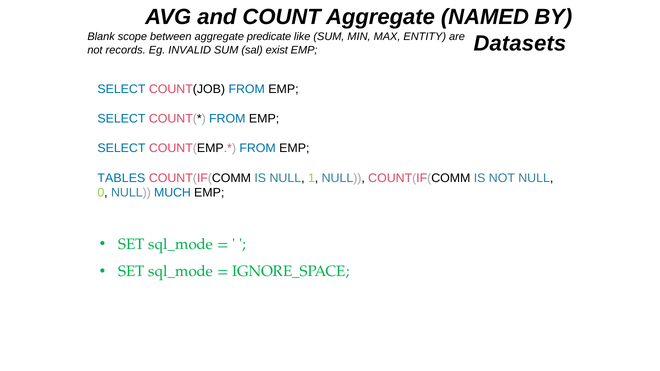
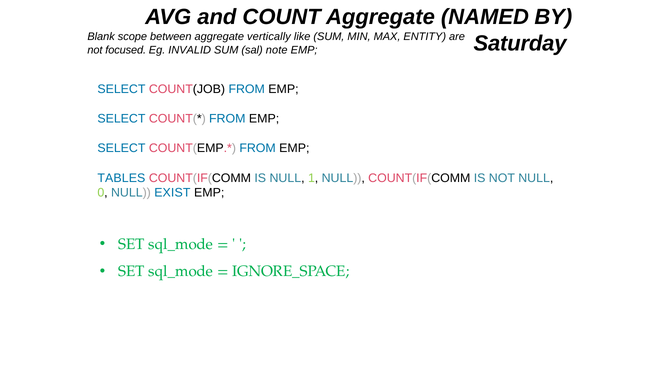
predicate: predicate -> vertically (269, 37)
Datasets: Datasets -> Saturday (520, 44)
records: records -> focused (126, 50)
exist: exist -> note (277, 50)
MUCH: MUCH -> EXIST (172, 193)
